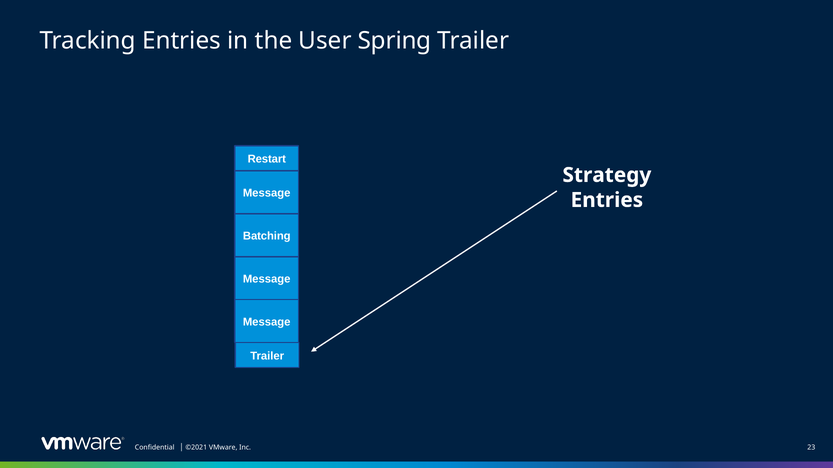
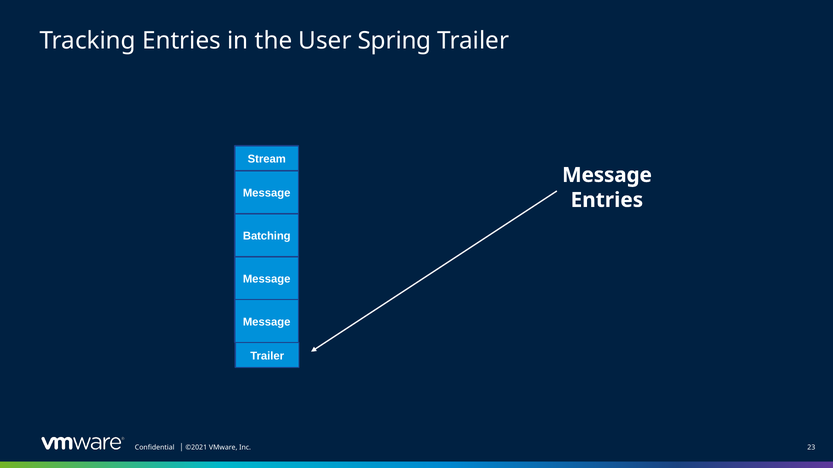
Restart: Restart -> Stream (267, 159)
Strategy: Strategy -> Message (607, 175)
